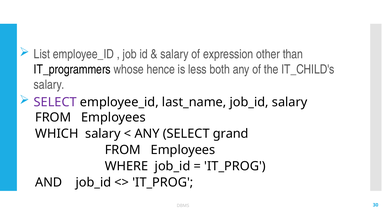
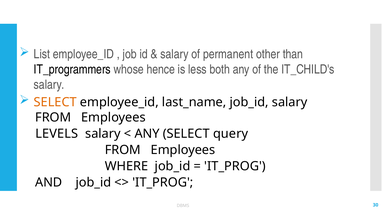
expression: expression -> permanent (228, 54)
SELECT colour: purple -> orange (55, 102)
WHICH: WHICH -> LEVELS (57, 134)
grand: grand -> query (231, 134)
